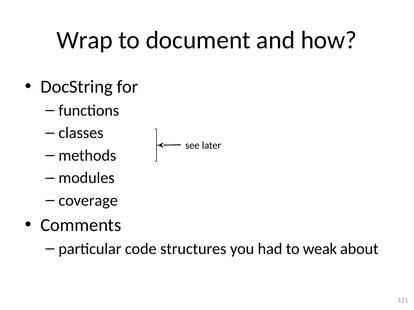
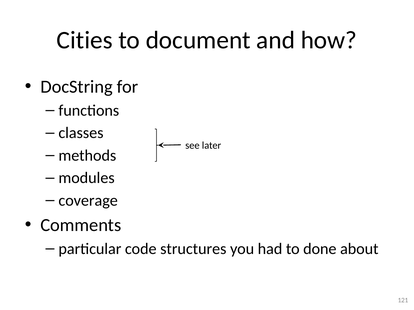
Wrap: Wrap -> Cities (85, 40)
weak: weak -> done (320, 249)
